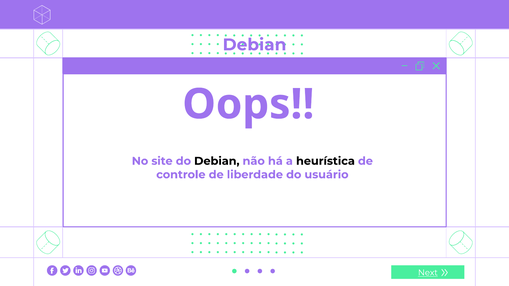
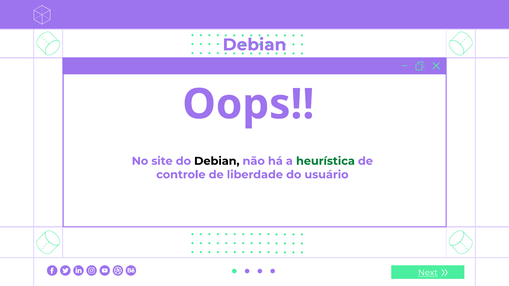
heurística colour: black -> green (325, 161)
